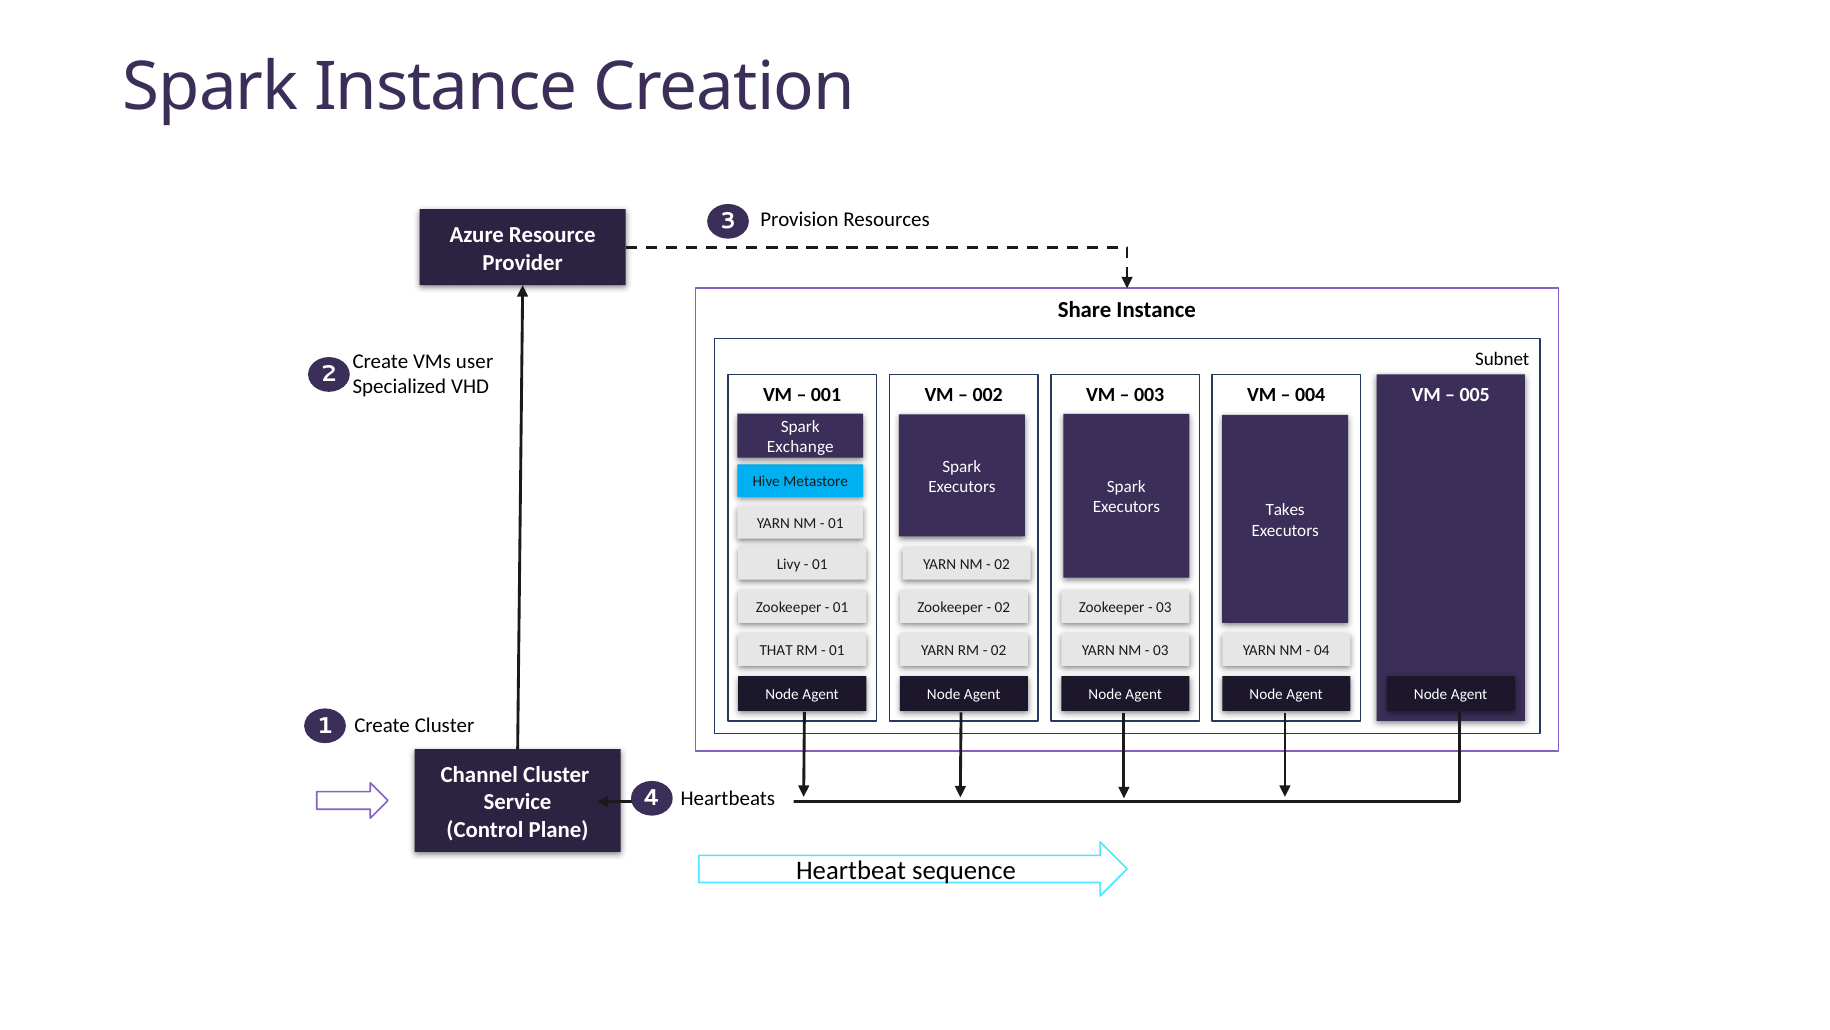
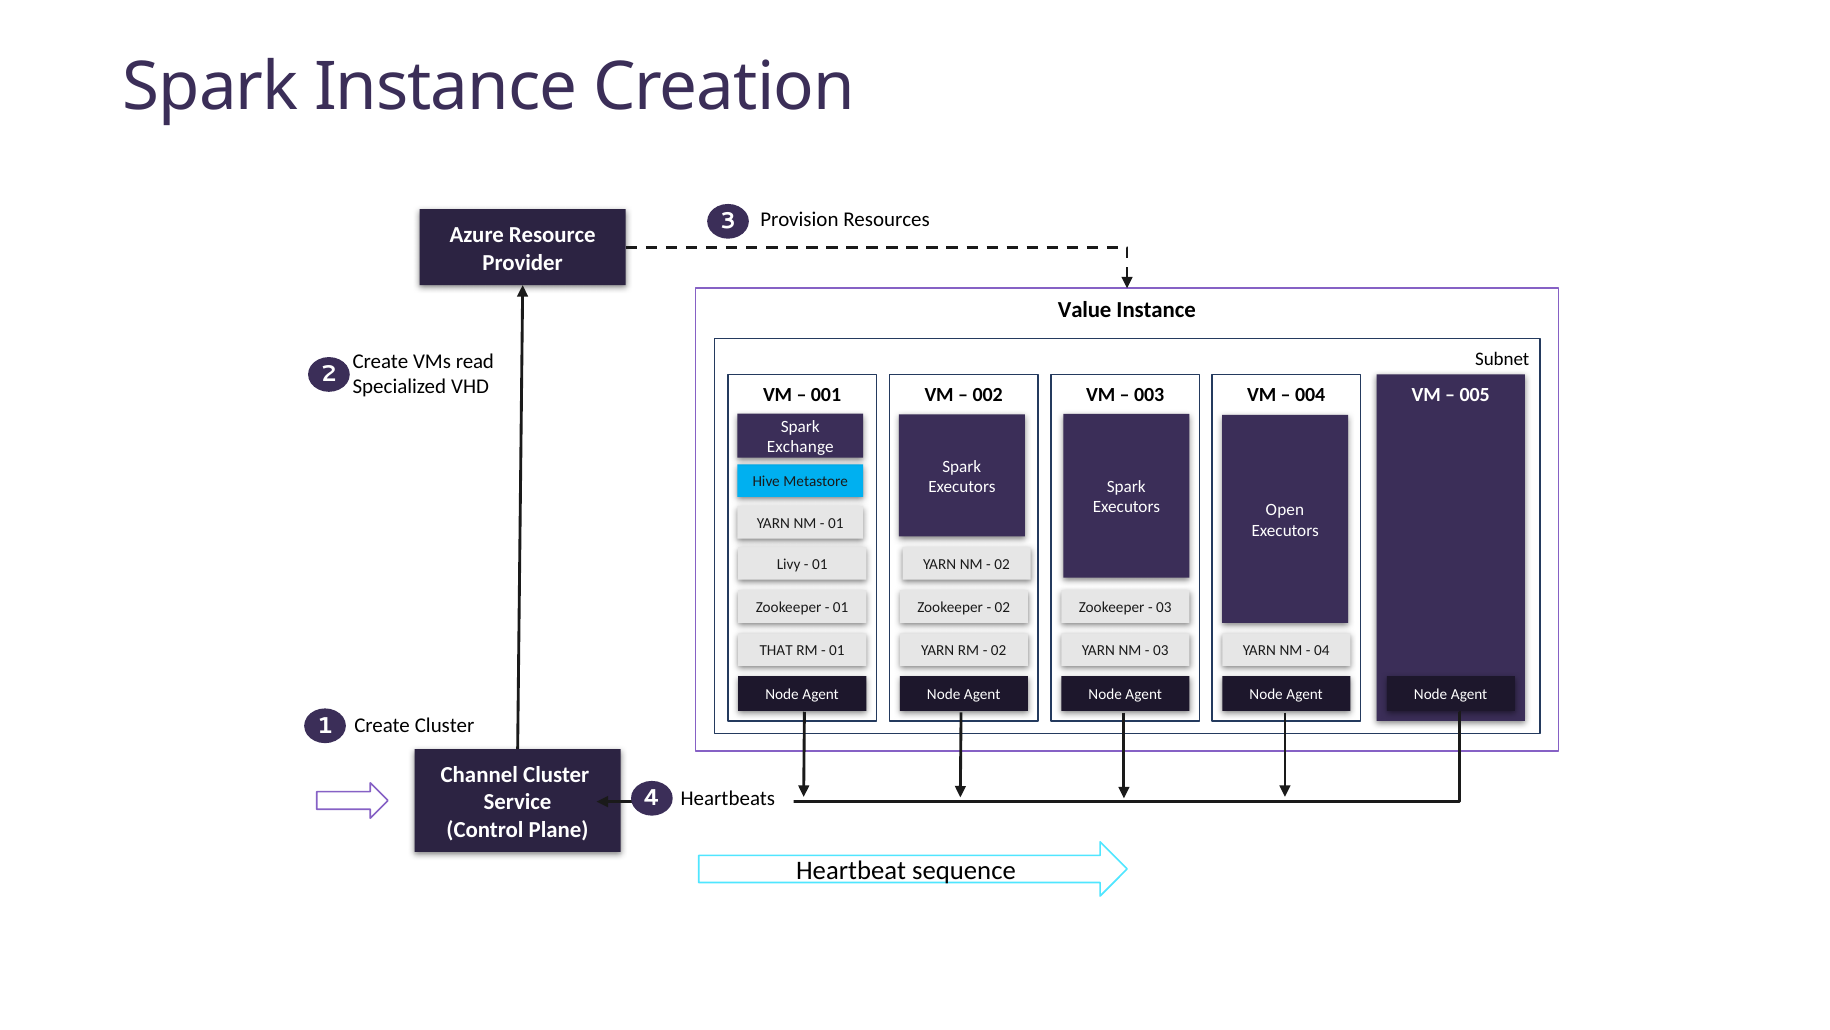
Share: Share -> Value (1085, 310)
user: user -> read (475, 362)
Takes: Takes -> Open (1285, 509)
